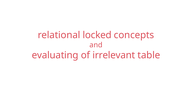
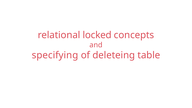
evaluating: evaluating -> specifying (55, 55)
irrelevant: irrelevant -> deleteing (114, 55)
